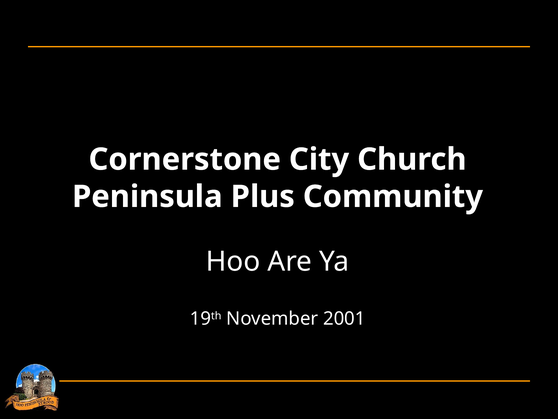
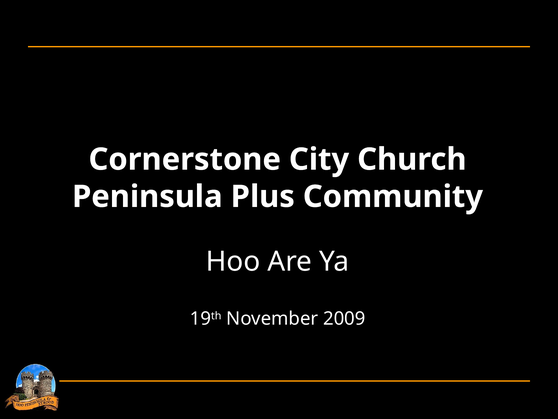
2001: 2001 -> 2009 (344, 318)
